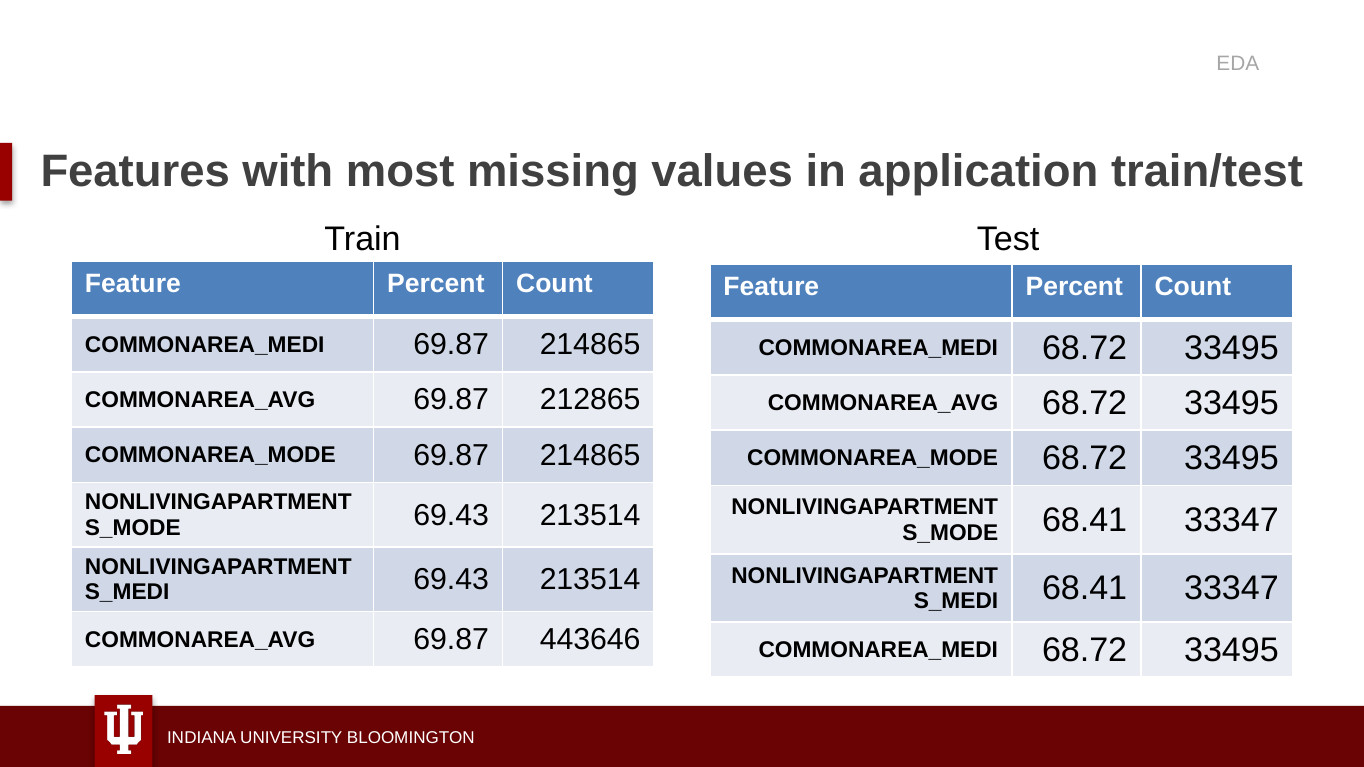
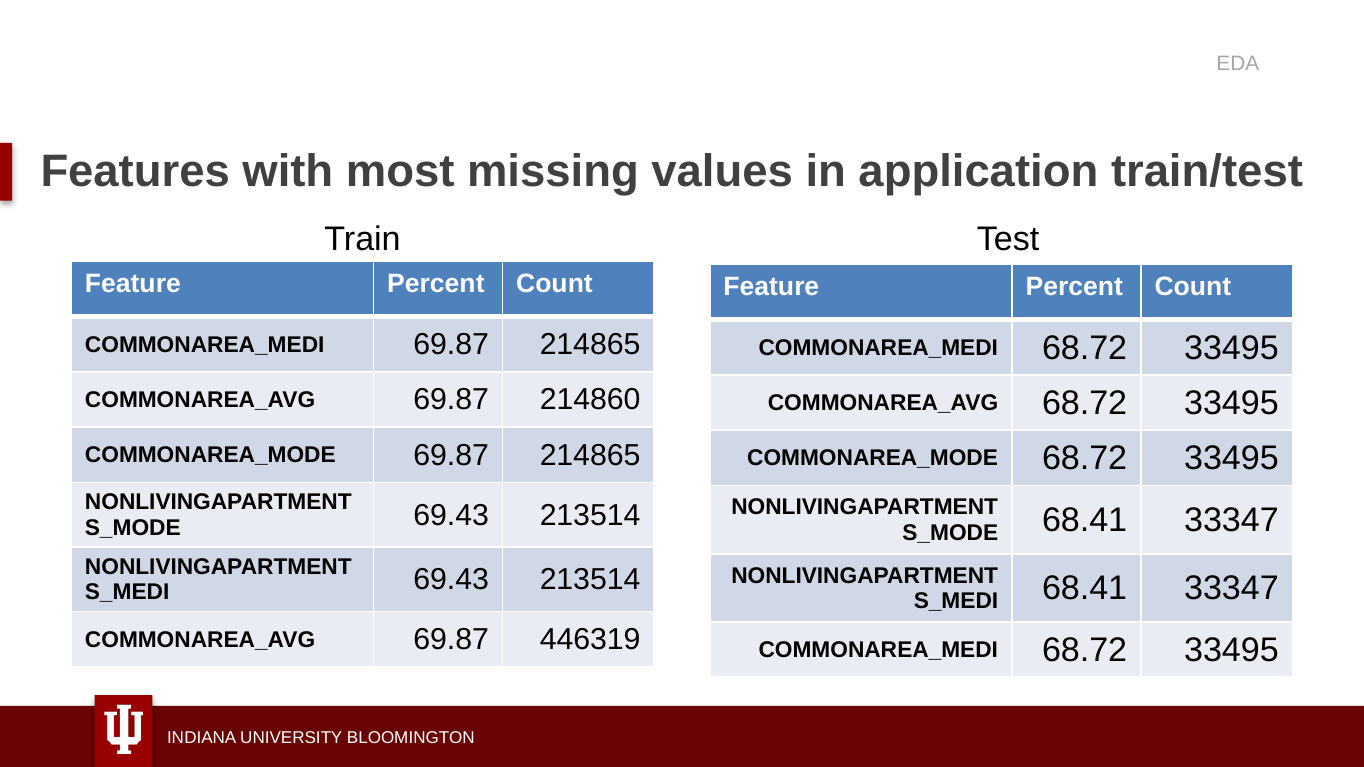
212865: 212865 -> 214860 (590, 400)
443646: 443646 -> 446319 (590, 640)
